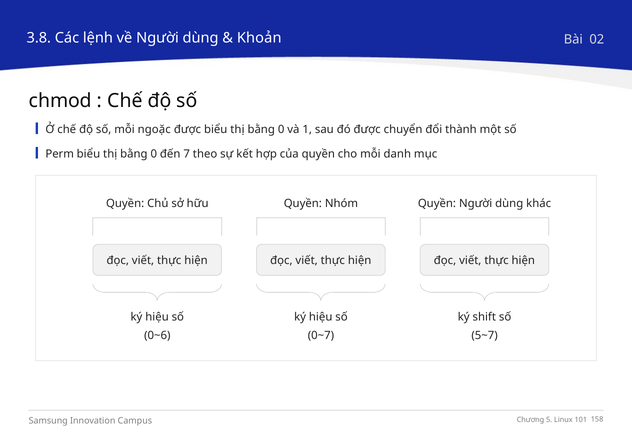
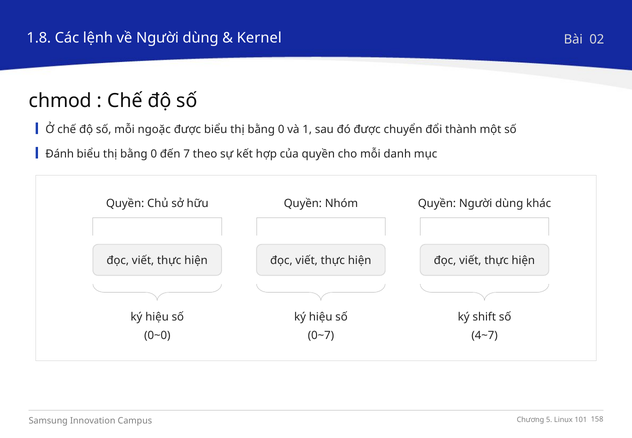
3.8: 3.8 -> 1.8 (39, 38)
Khoản: Khoản -> Kernel (259, 38)
Perm: Perm -> Đánh (60, 154)
0~6: 0~6 -> 0~0 (157, 335)
5~7: 5~7 -> 4~7 (485, 335)
